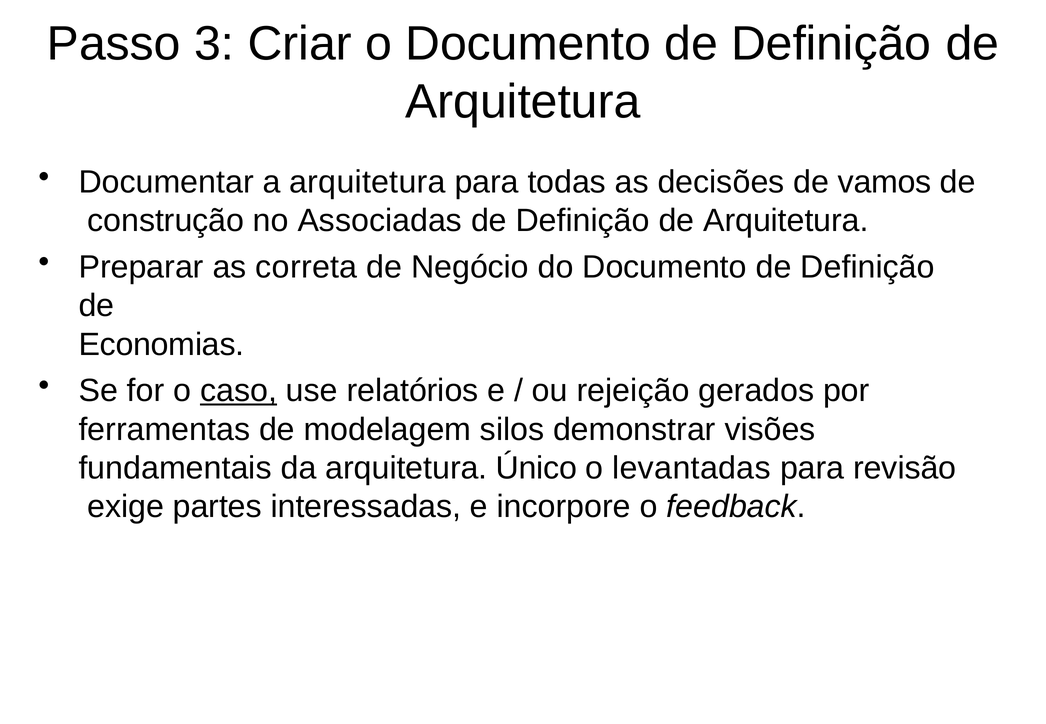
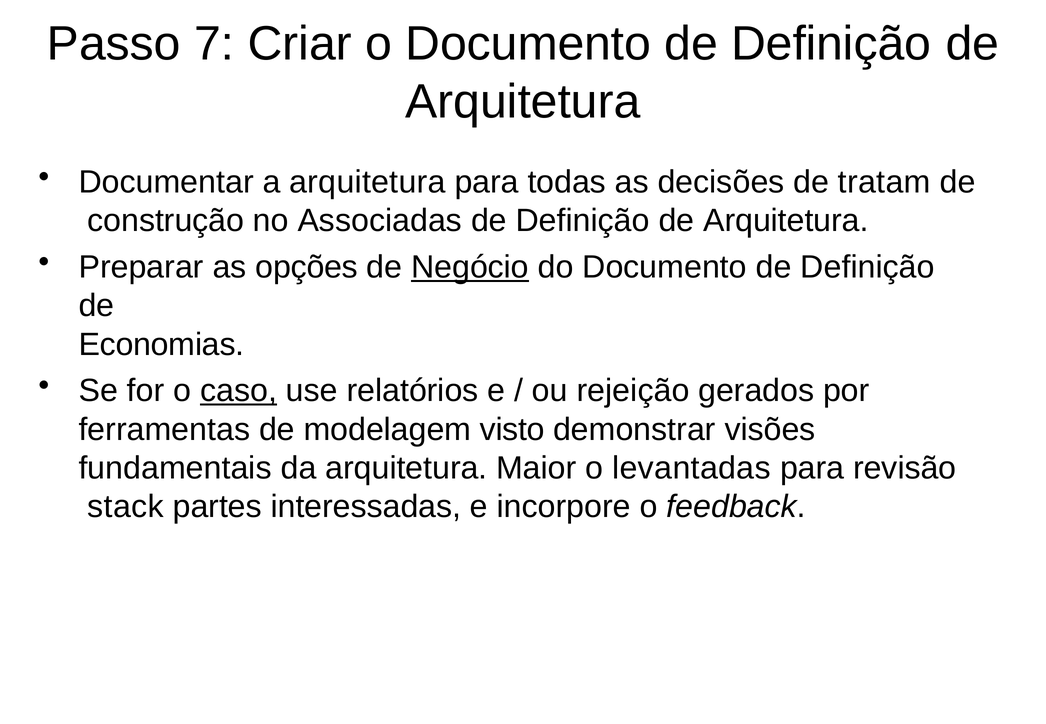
3: 3 -> 7 (214, 44)
vamos: vamos -> tratam (884, 182)
correta: correta -> opções (307, 267)
Negócio underline: none -> present (470, 267)
silos: silos -> visto (512, 430)
Único: Único -> Maior (536, 468)
exige: exige -> stack (126, 507)
